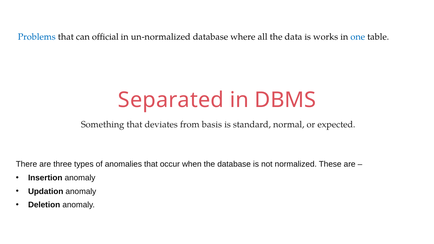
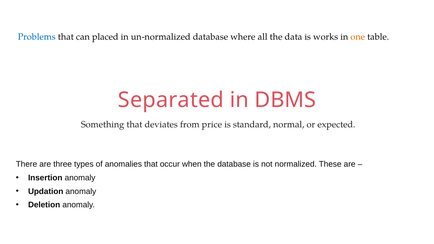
official: official -> placed (105, 37)
one colour: blue -> orange (358, 37)
basis: basis -> price (212, 125)
